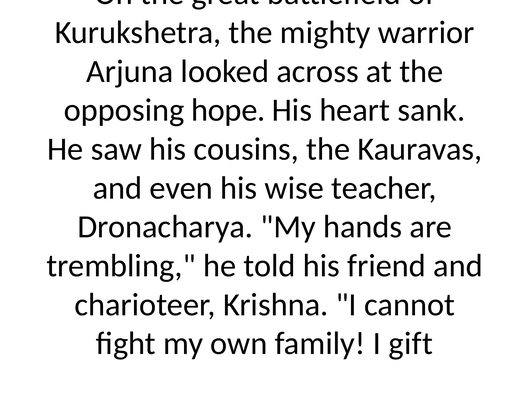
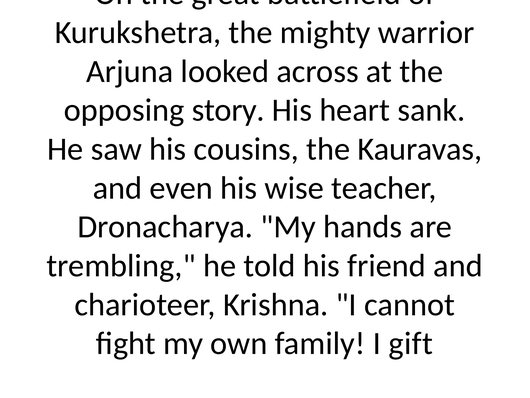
hope: hope -> story (228, 110)
